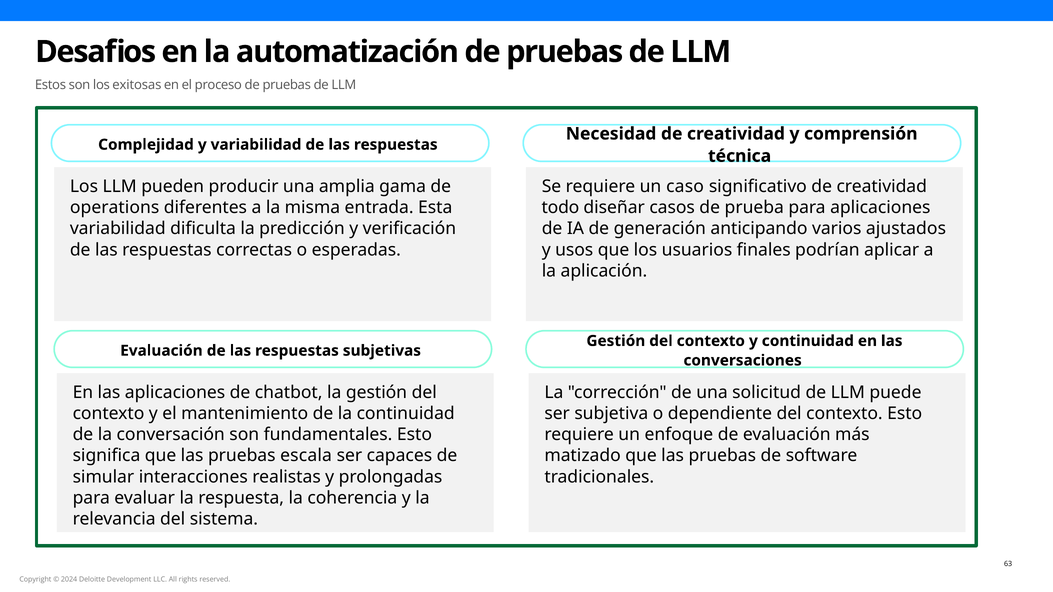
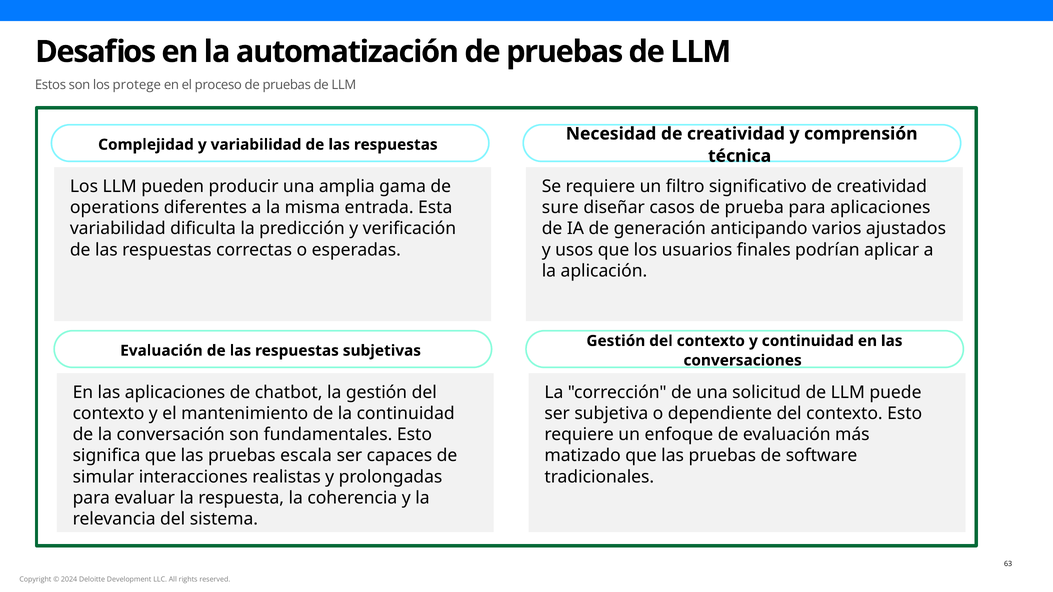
exitosas: exitosas -> protege (137, 85)
caso: caso -> filtro (685, 187)
todo: todo -> sure (560, 208)
